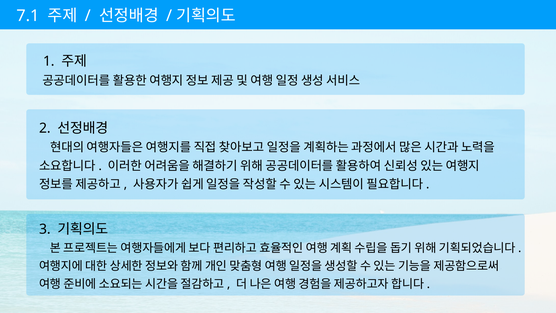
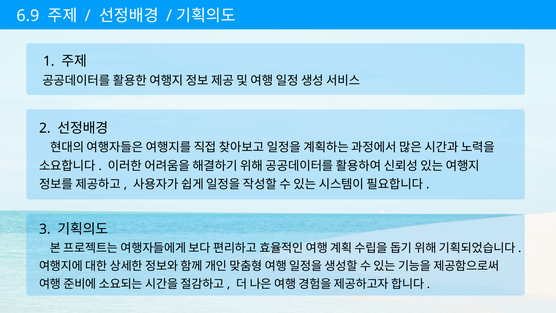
7.1: 7.1 -> 6.9 (28, 16)
